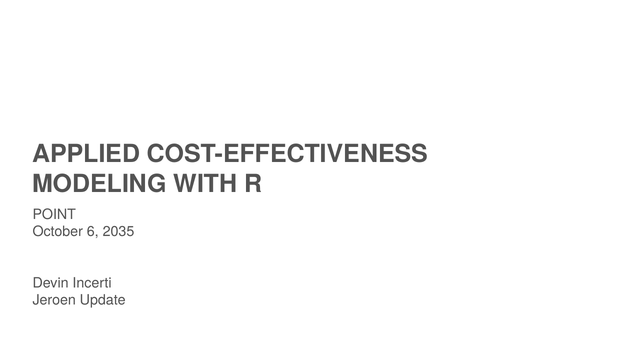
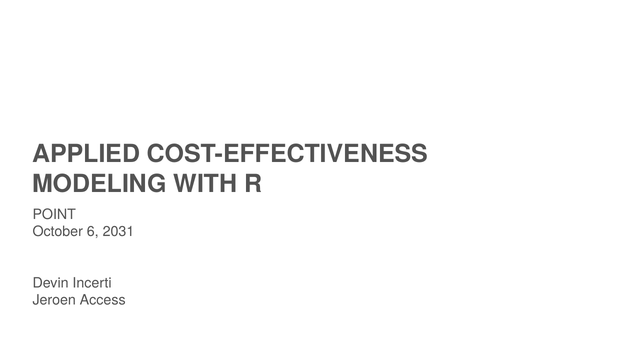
2035: 2035 -> 2031 (118, 232)
Update: Update -> Access (103, 300)
